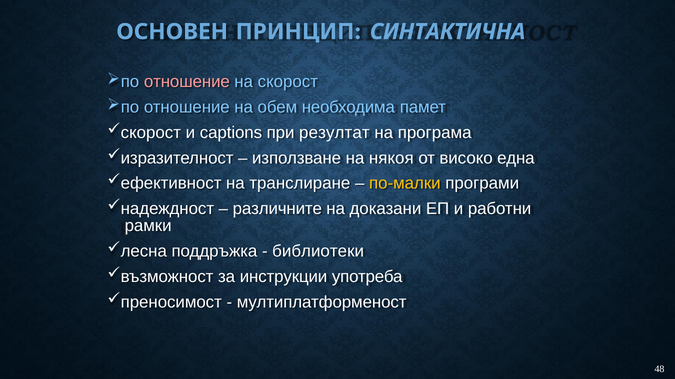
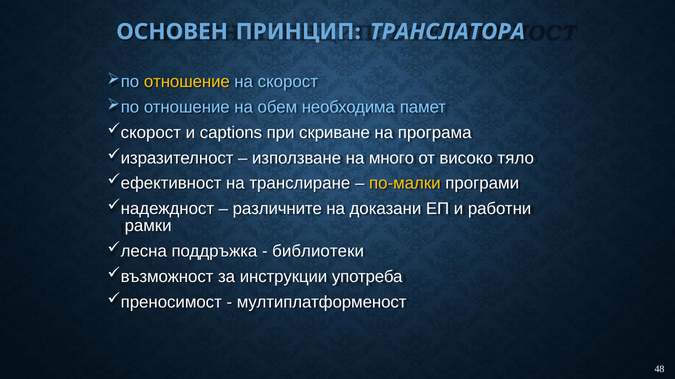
СИНТАКТИЧНА: СИНТАКТИЧНА -> ТРАНСЛАТОРА (447, 32)
отношение colour: pink -> yellow (187, 82)
резултат: резултат -> скриване (335, 133)
някоя: някоя -> много (391, 158)
една: една -> тяло (516, 158)
